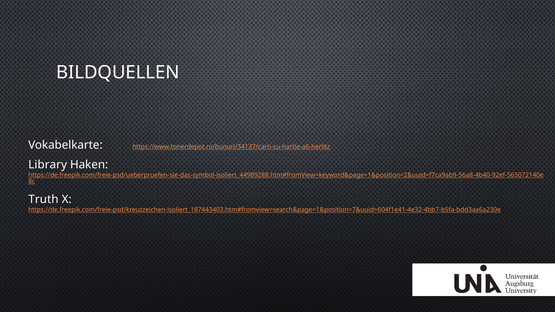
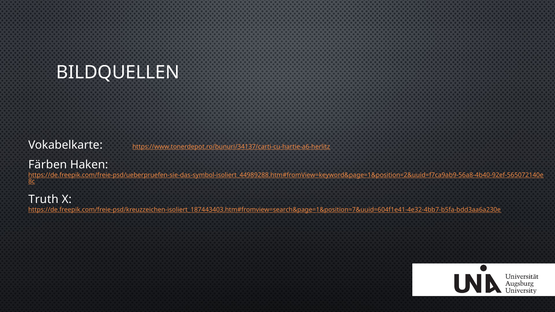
Library: Library -> Färben (48, 165)
